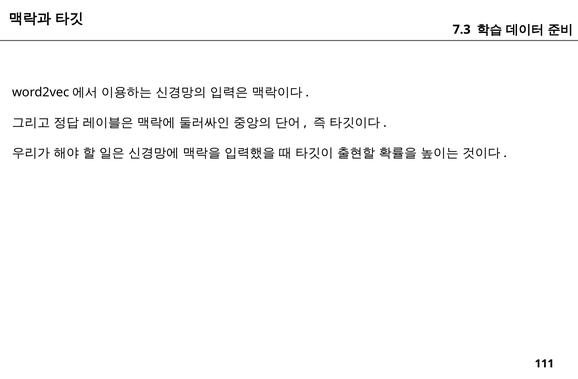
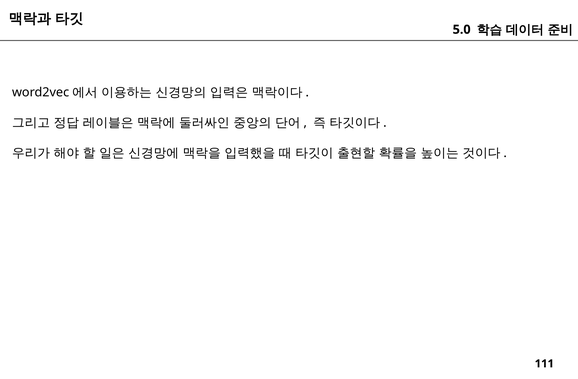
7.3: 7.3 -> 5.0 (462, 30)
